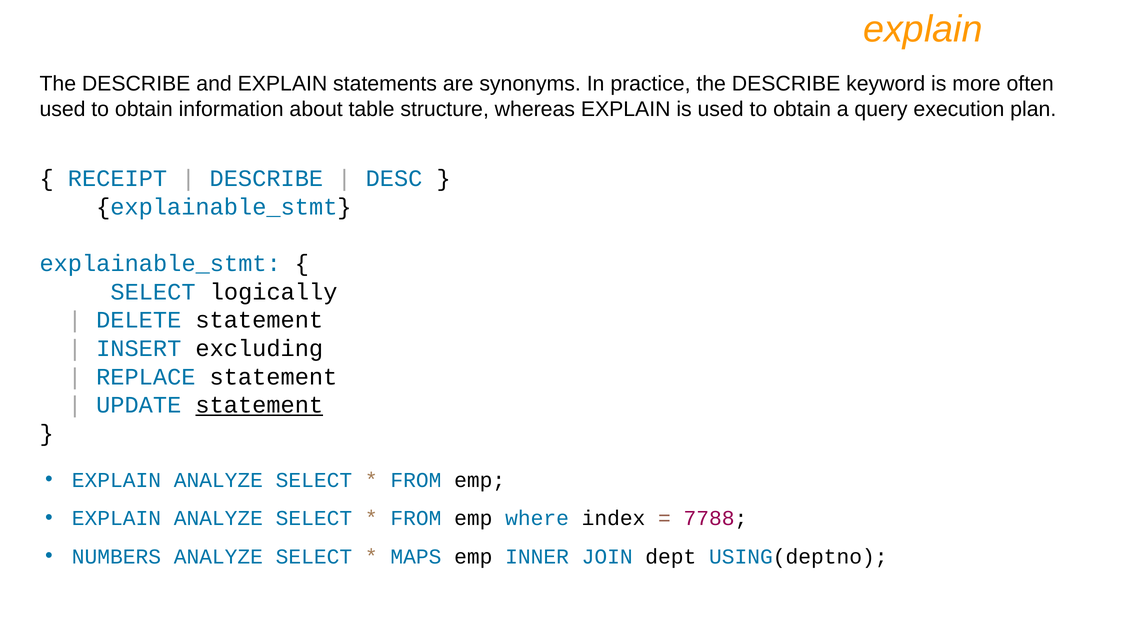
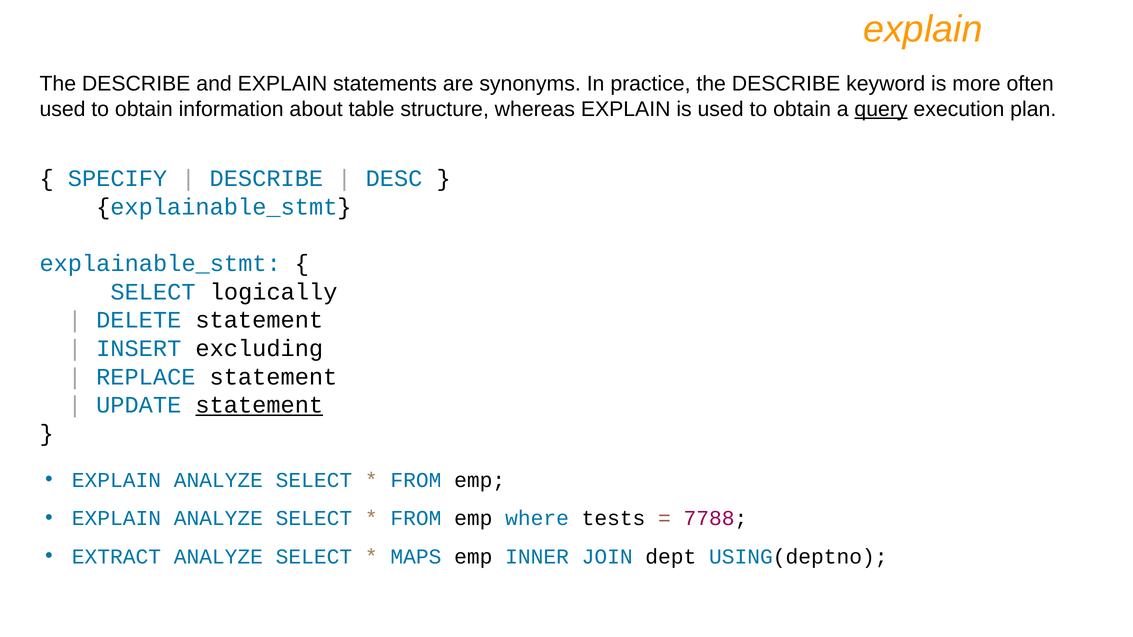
query underline: none -> present (881, 109)
RECEIPT: RECEIPT -> SPECIFY (118, 179)
index: index -> tests (614, 519)
NUMBERS: NUMBERS -> EXTRACT (116, 557)
